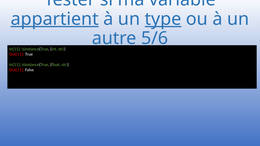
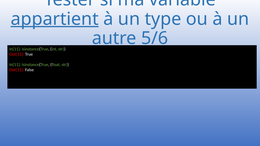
type underline: present -> none (163, 19)
